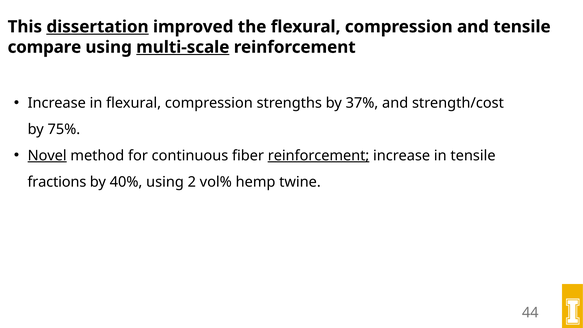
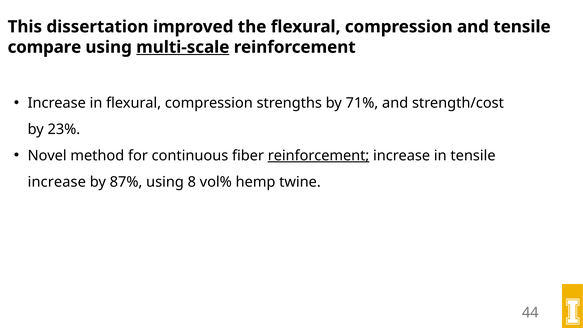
dissertation underline: present -> none (98, 27)
37%: 37% -> 71% (362, 103)
75%: 75% -> 23% (64, 129)
Novel underline: present -> none (47, 156)
fractions: fractions -> increase (57, 182)
40%: 40% -> 87% (126, 182)
2: 2 -> 8 (192, 182)
